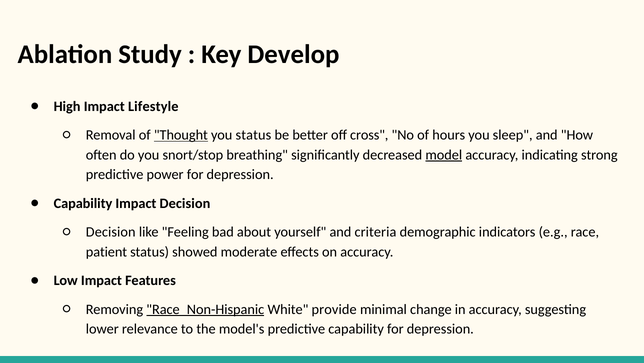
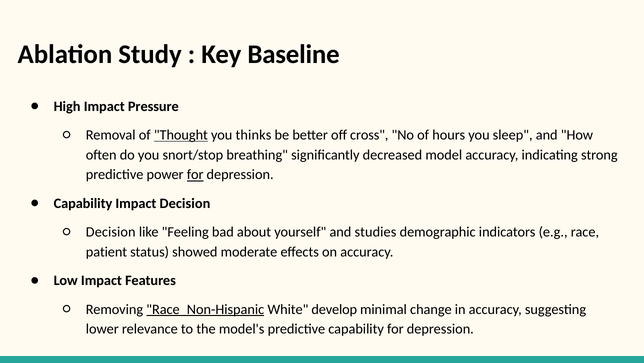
Develop: Develop -> Baseline (294, 54)
Lifestyle: Lifestyle -> Pressure (153, 106)
you status: status -> thinks (253, 135)
model underline: present -> none (444, 155)
for underline: none -> present (195, 174)
criteria: criteria -> studies (375, 232)
provide: provide -> develop (334, 309)
